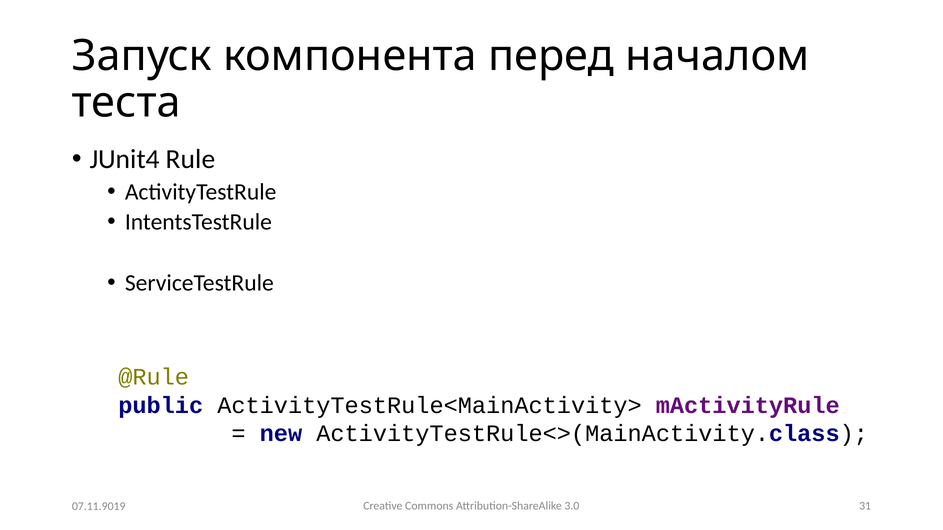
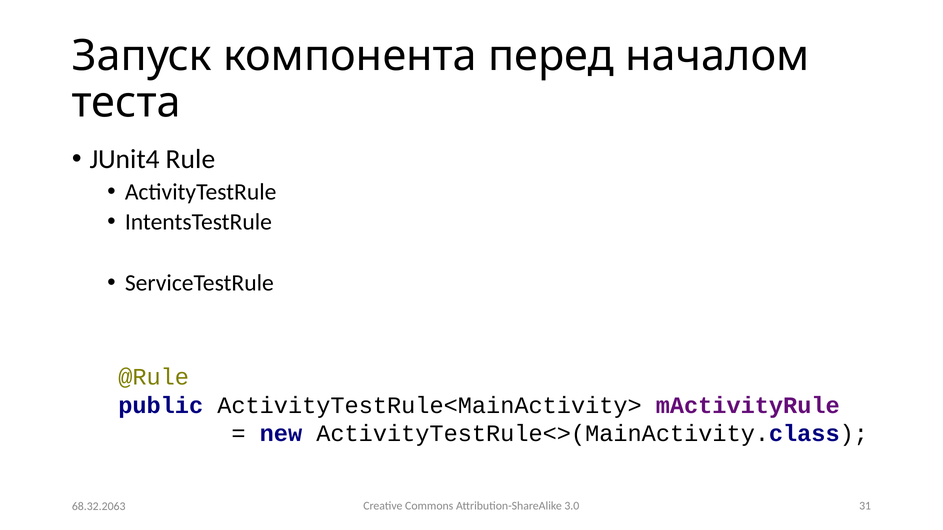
07.11.9019: 07.11.9019 -> 68.32.2063 (99, 507)
